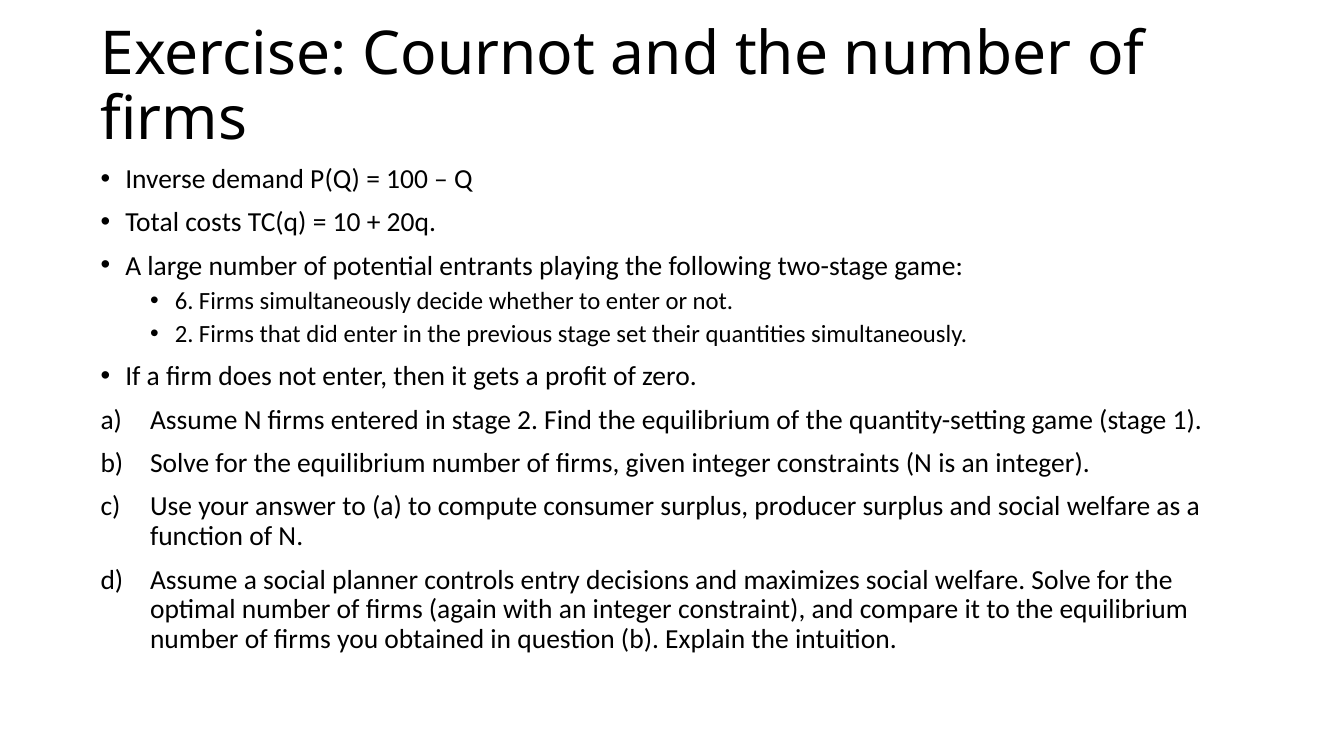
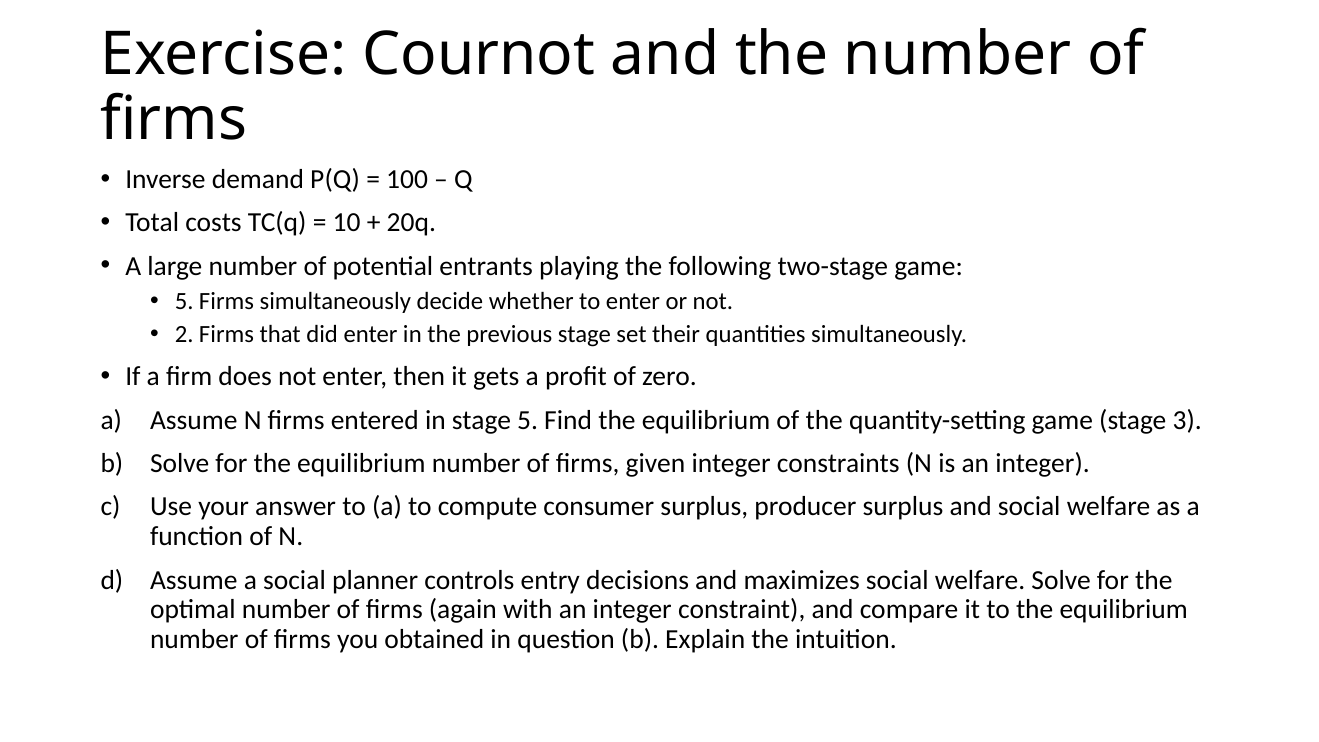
6: 6 -> 5 (184, 301)
stage 2: 2 -> 5 (528, 420)
1: 1 -> 3 (1187, 420)
